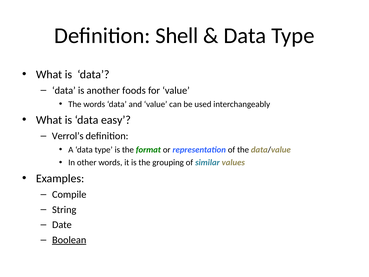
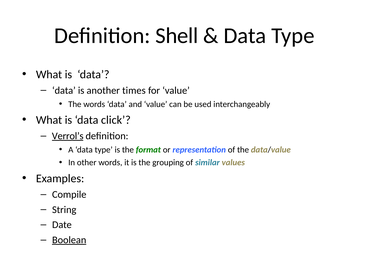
foods: foods -> times (134, 90)
easy: easy -> click (116, 120)
Verrol’s underline: none -> present (68, 136)
